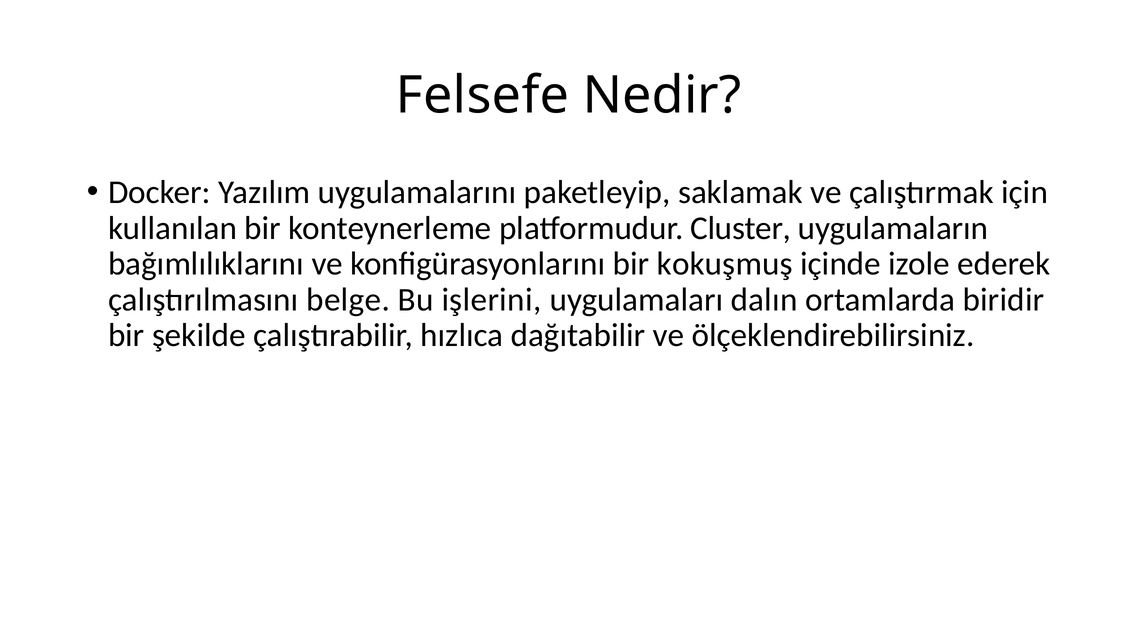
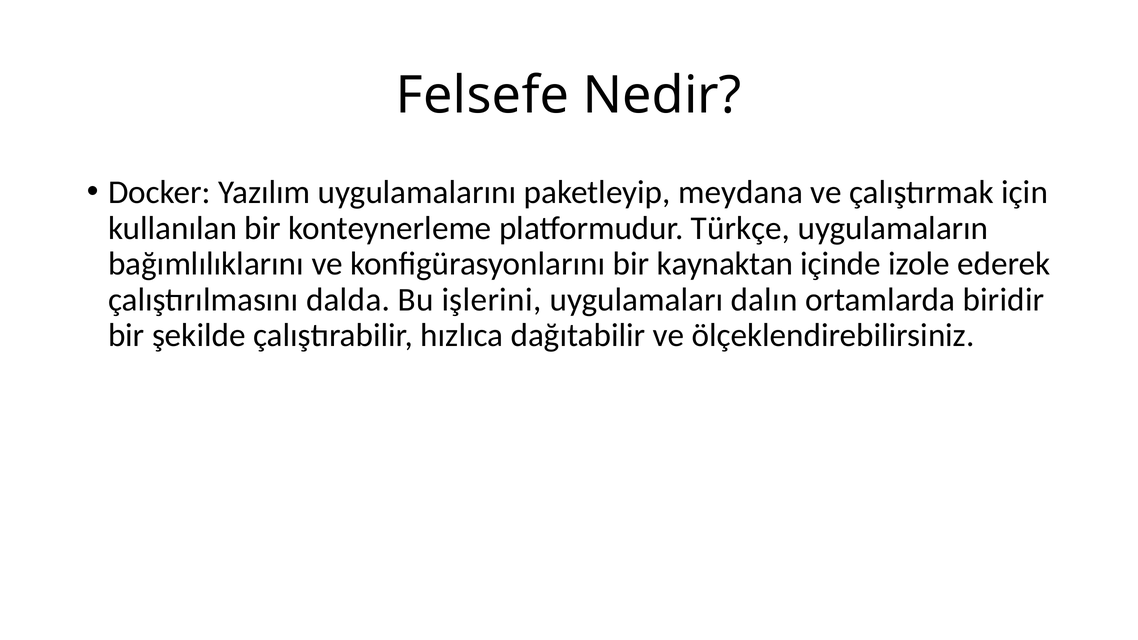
saklamak: saklamak -> meydana (740, 192)
Cluster: Cluster -> Türkçe (741, 228)
kokuşmuş: kokuşmuş -> kaynaktan (725, 264)
belge: belge -> dalda (348, 300)
